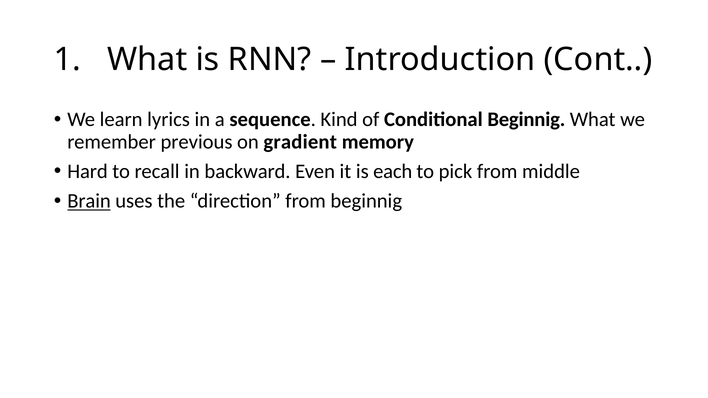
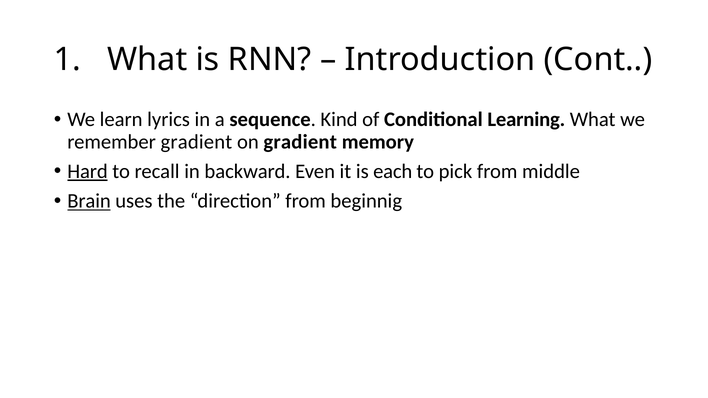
Conditional Beginnig: Beginnig -> Learning (526, 120)
remember previous: previous -> gradient (196, 142)
Hard underline: none -> present (88, 172)
